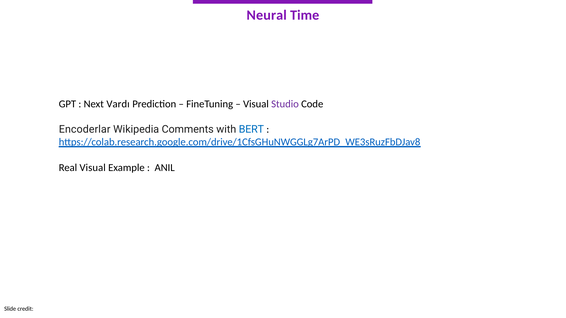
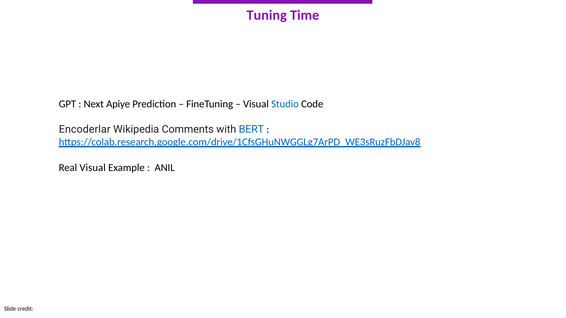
Neural: Neural -> Tuning (267, 15)
Vardı: Vardı -> Apiye (118, 104)
Studio colour: purple -> blue (285, 104)
